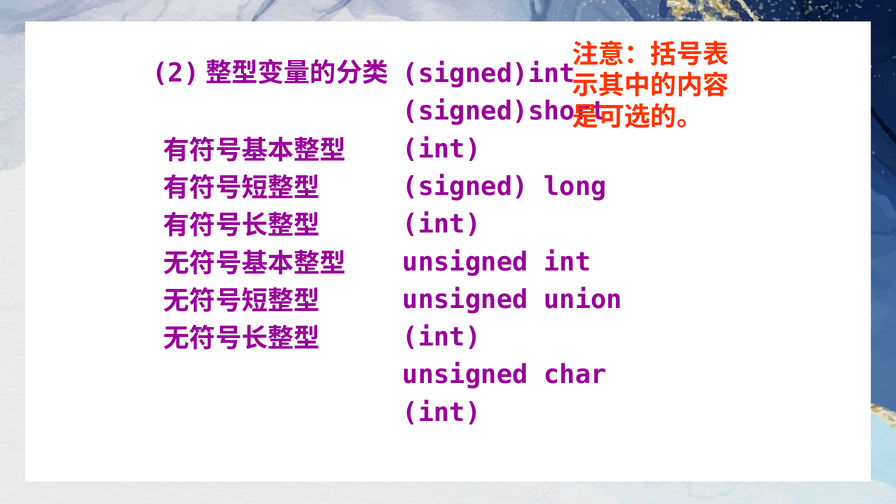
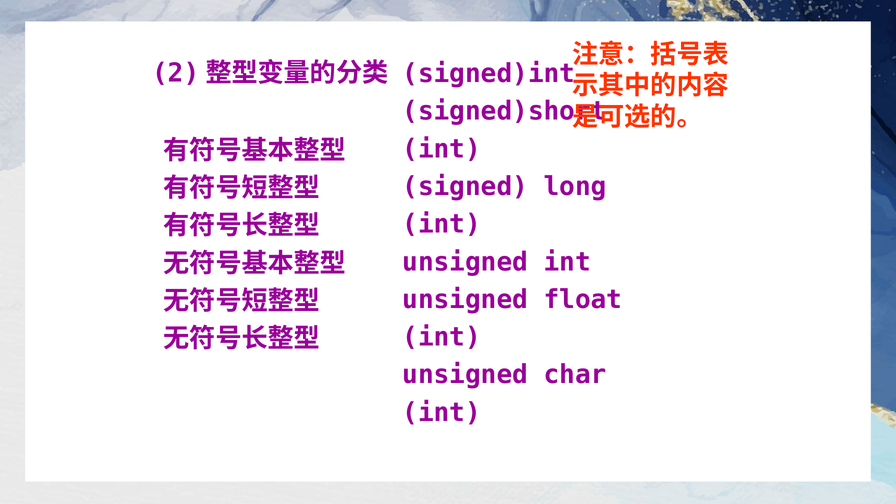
union: union -> float (583, 300)
